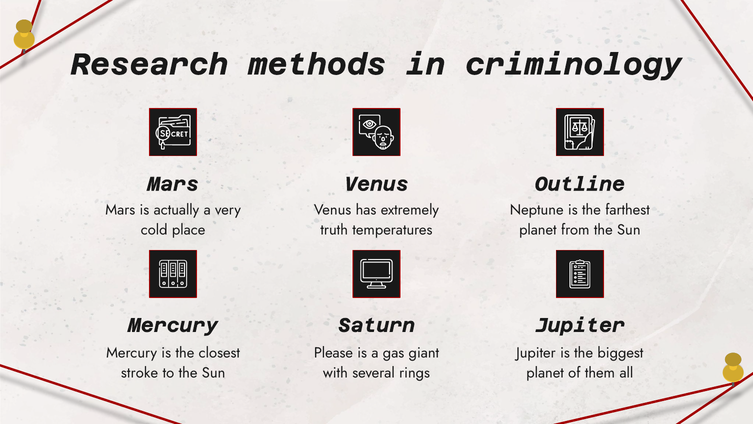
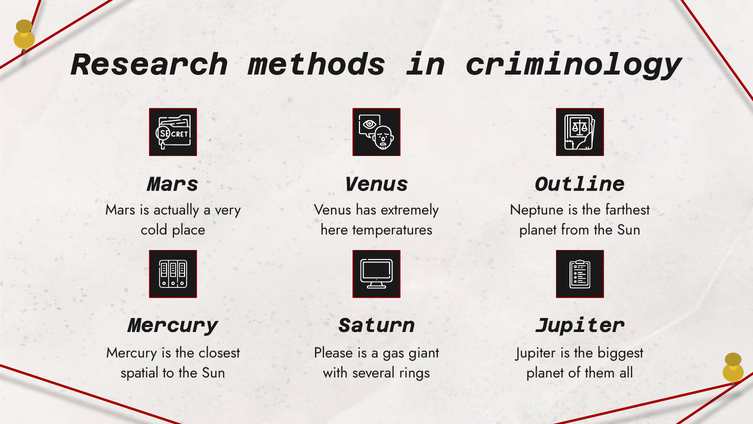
truth: truth -> here (334, 230)
stroke: stroke -> spatial (140, 373)
